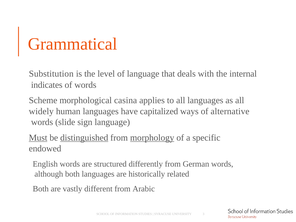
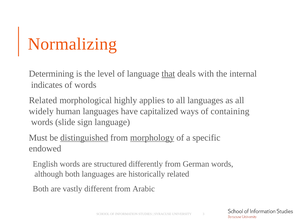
Grammatical: Grammatical -> Normalizing (72, 44)
Substitution: Substitution -> Determining (51, 74)
that underline: none -> present (168, 74)
Scheme: Scheme -> Related (43, 100)
casina: casina -> highly (126, 100)
alternative: alternative -> containing (230, 111)
Must underline: present -> none (38, 138)
